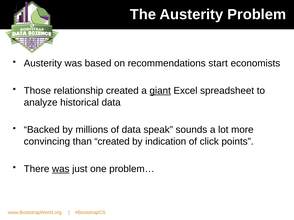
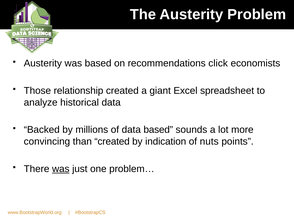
start: start -> click (218, 63)
giant underline: present -> none (160, 91)
data speak: speak -> based (158, 130)
click: click -> nuts (209, 142)
